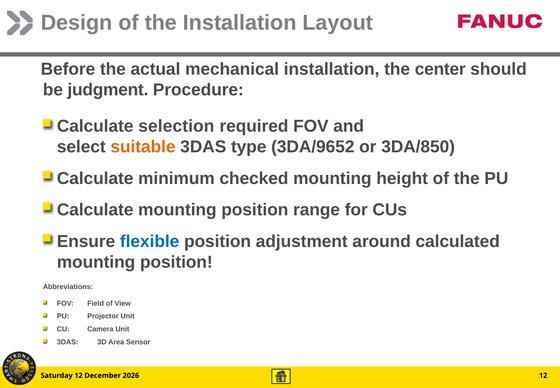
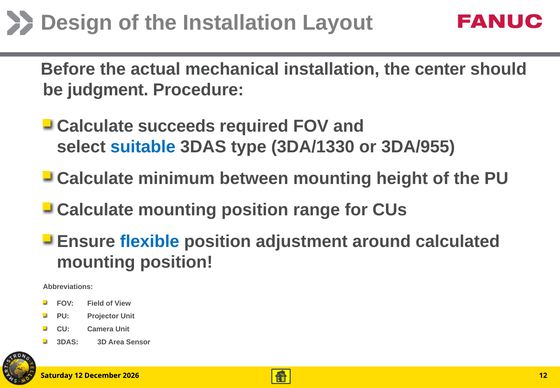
selection: selection -> succeeds (176, 126)
suitable colour: orange -> blue (143, 147)
3DA/9652: 3DA/9652 -> 3DA/1330 (313, 147)
3DA/850: 3DA/850 -> 3DA/955 (418, 147)
checked: checked -> between (254, 178)
